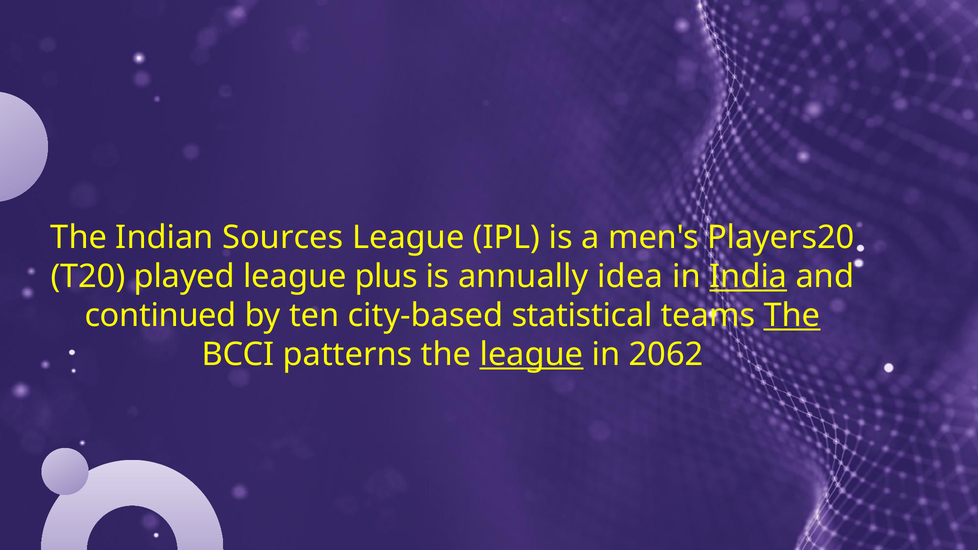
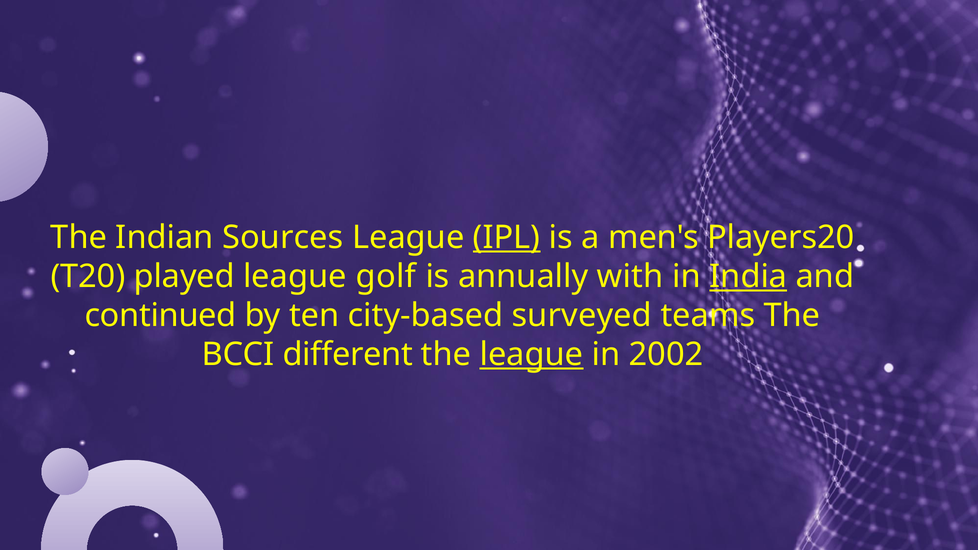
IPL underline: none -> present (507, 237)
plus: plus -> golf (386, 277)
idea: idea -> with (630, 277)
statistical: statistical -> surveyed (582, 316)
The underline: present -> none (792, 316)
patterns: patterns -> different (348, 355)
2062: 2062 -> 2002 (666, 355)
